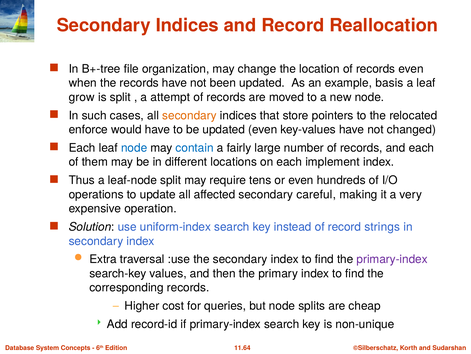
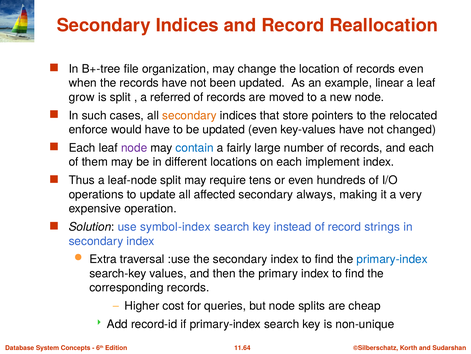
basis: basis -> linear (390, 83)
attempt: attempt -> referred (170, 97)
node colour: blue -> purple (134, 148)
careful: careful -> always (316, 194)
uniform-index: uniform-index -> symbol-index (175, 226)
primary-index colour: purple -> blue (392, 259)
